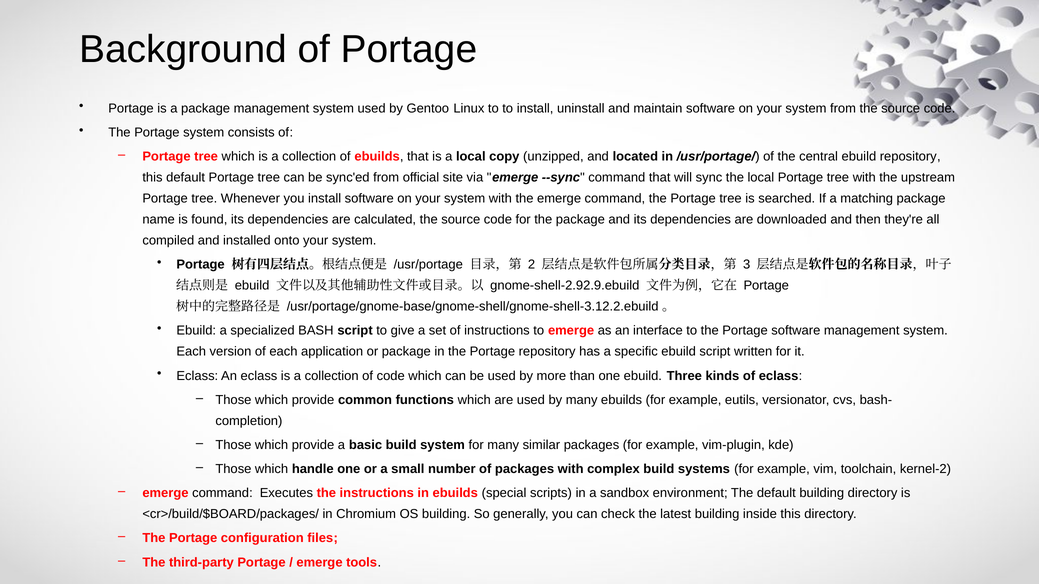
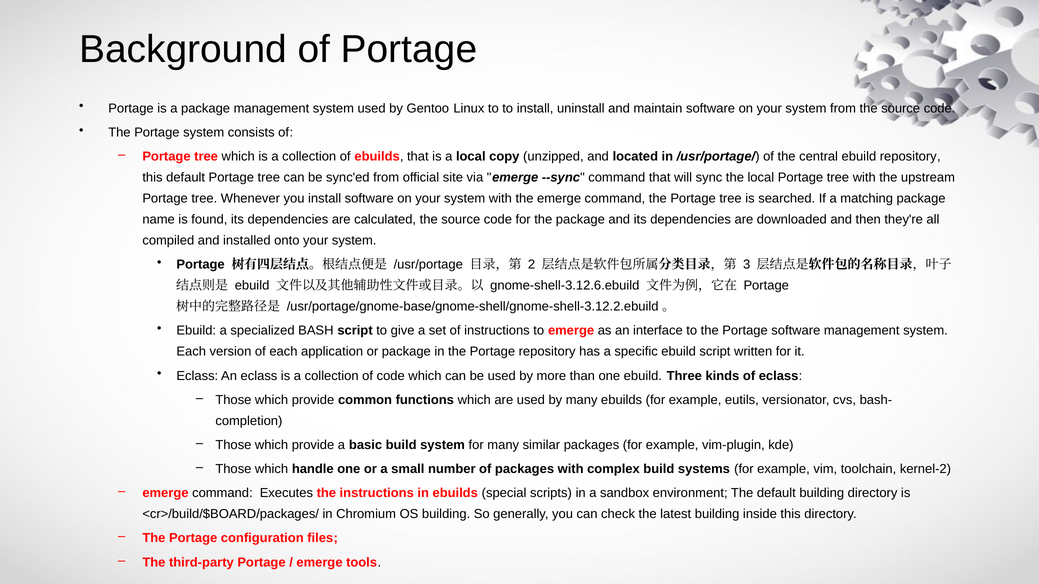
gnome-shell-2.92.9.ebuild: gnome-shell-2.92.9.ebuild -> gnome-shell-3.12.6.ebuild (565, 286)
